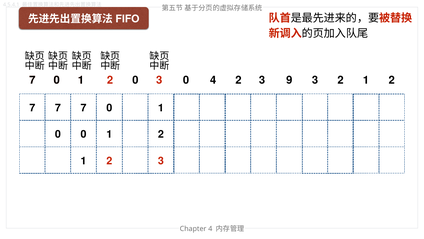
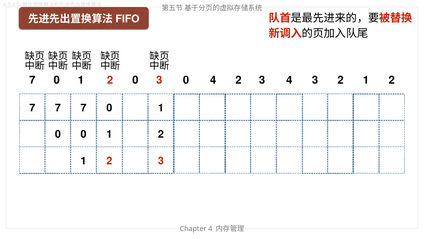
3 9: 9 -> 4 (289, 80)
